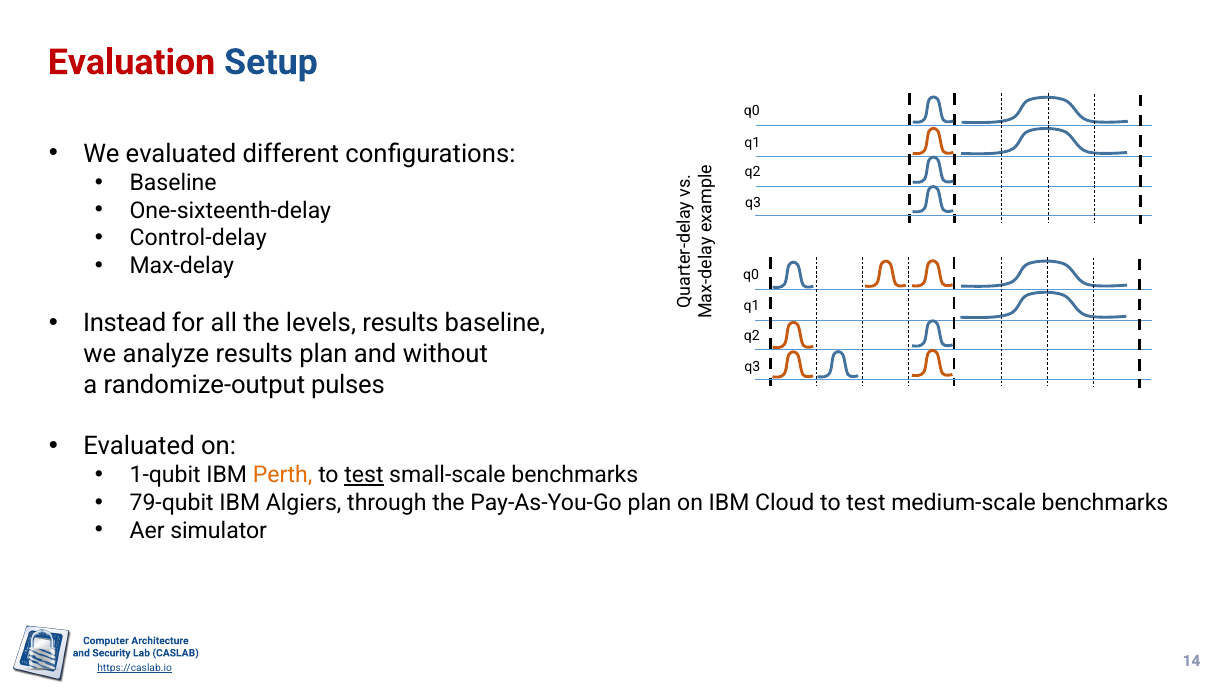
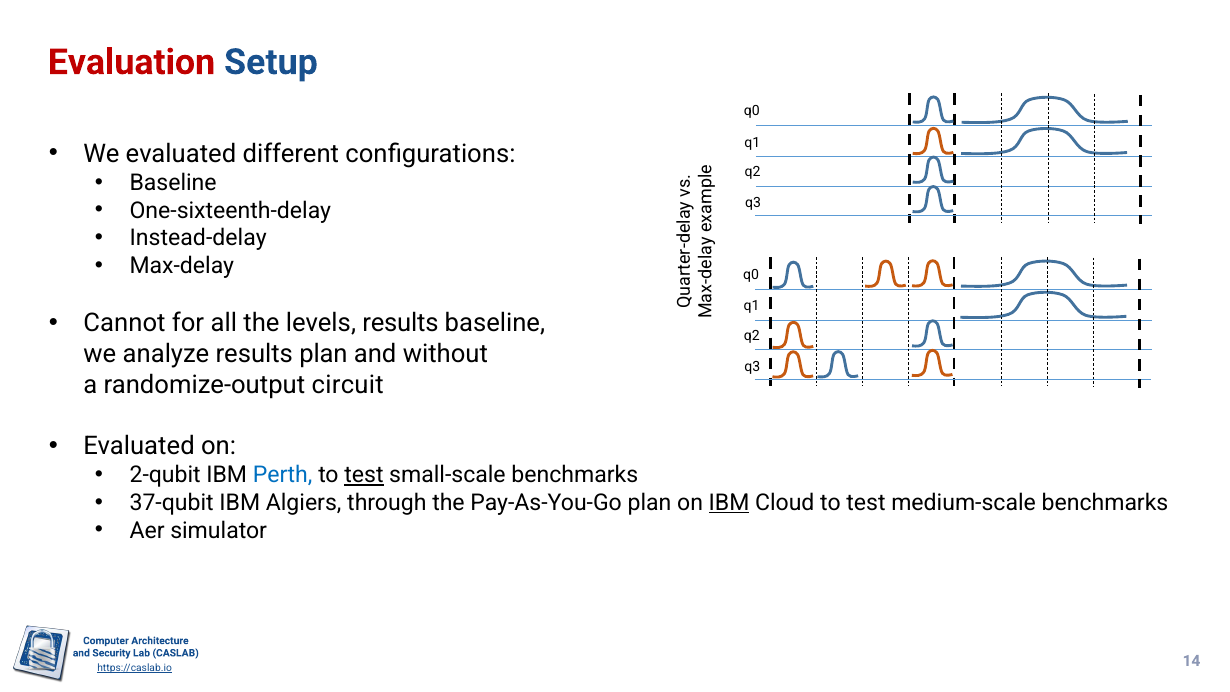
Control-delay: Control-delay -> Instead-delay (198, 238)
Instead: Instead -> Cannot (125, 323)
pulses: pulses -> circuit (348, 384)
1-qubit: 1-qubit -> 2-qubit (165, 475)
Perth colour: orange -> blue (283, 475)
79-qubit: 79-qubit -> 37-qubit (172, 503)
IBM underline: none -> present (729, 503)
